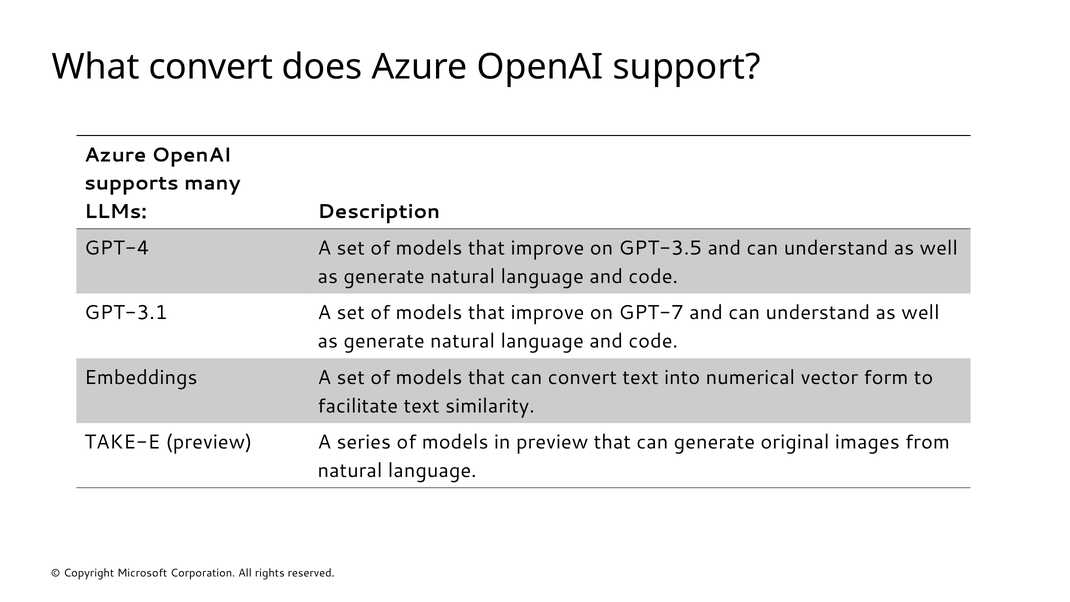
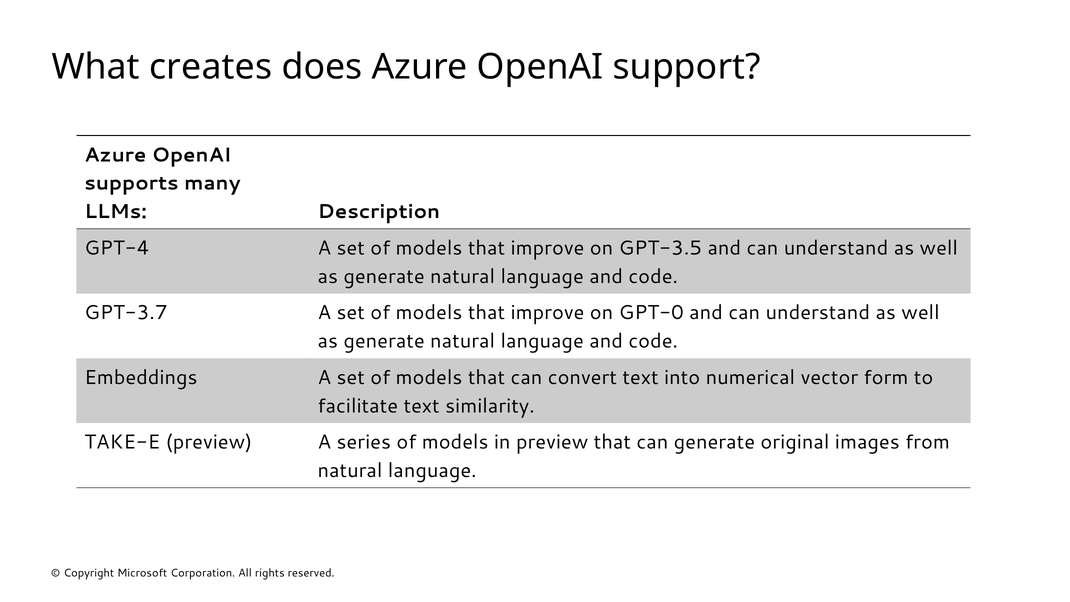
What convert: convert -> creates (211, 67)
GPT-3.1: GPT-3.1 -> GPT-3.7 (126, 313)
GPT-7: GPT-7 -> GPT-0 (651, 313)
